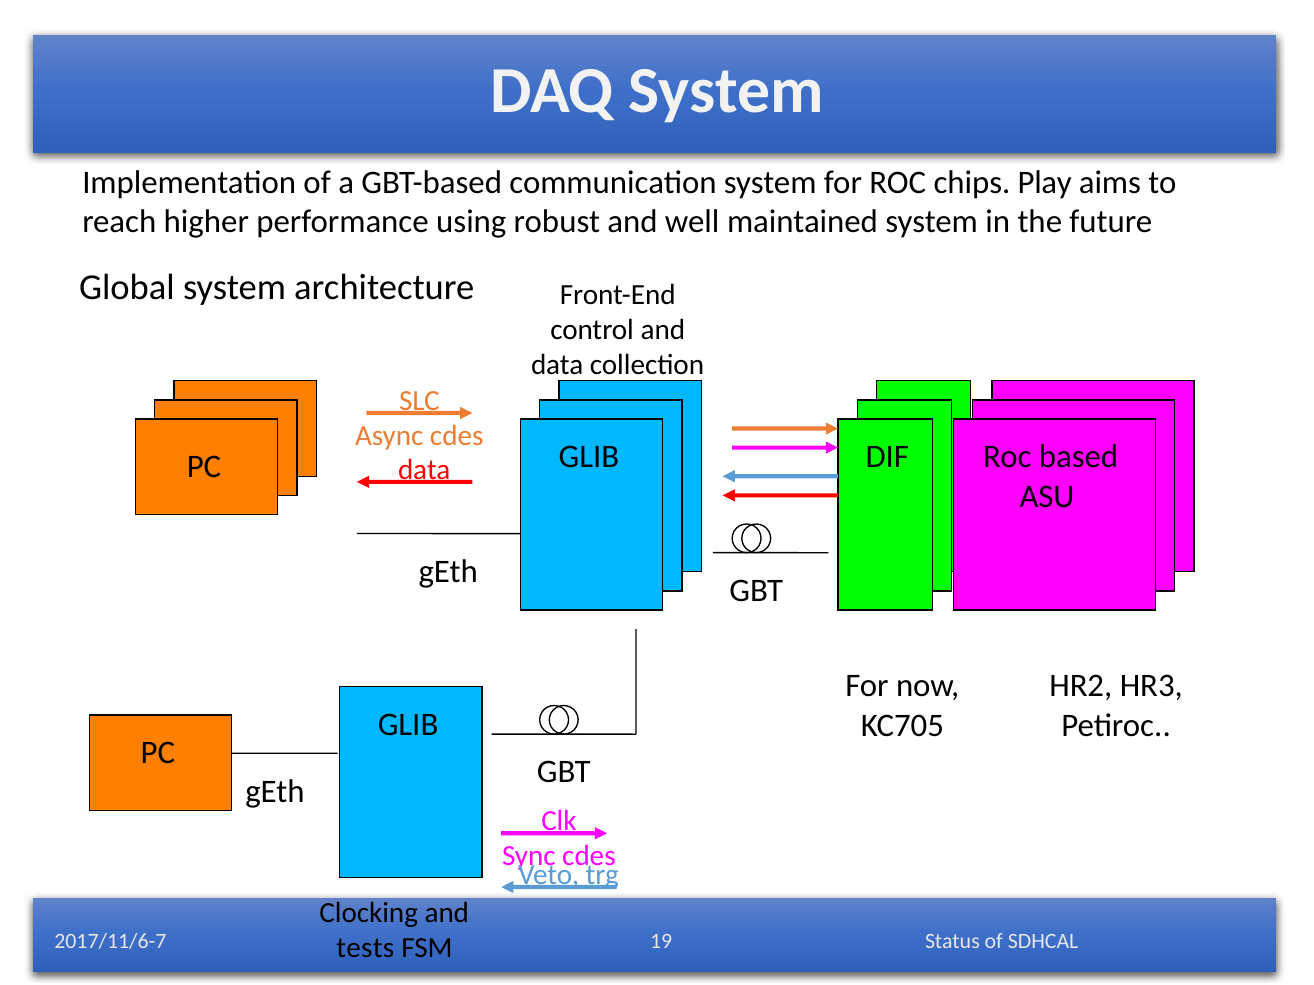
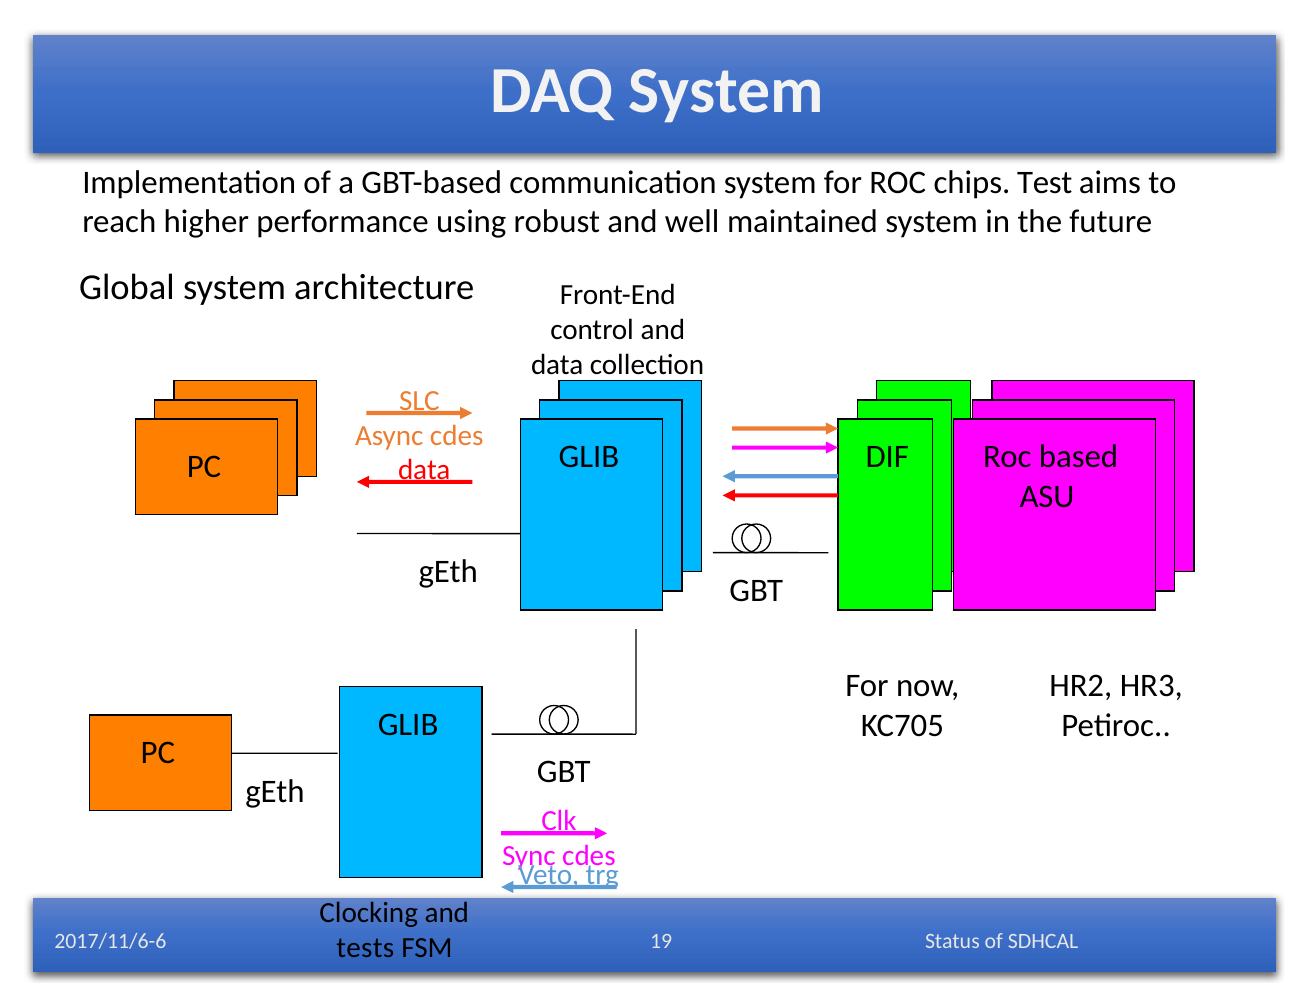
Play: Play -> Test (1045, 183)
2017/11/6-7: 2017/11/6-7 -> 2017/11/6-6 (110, 942)
